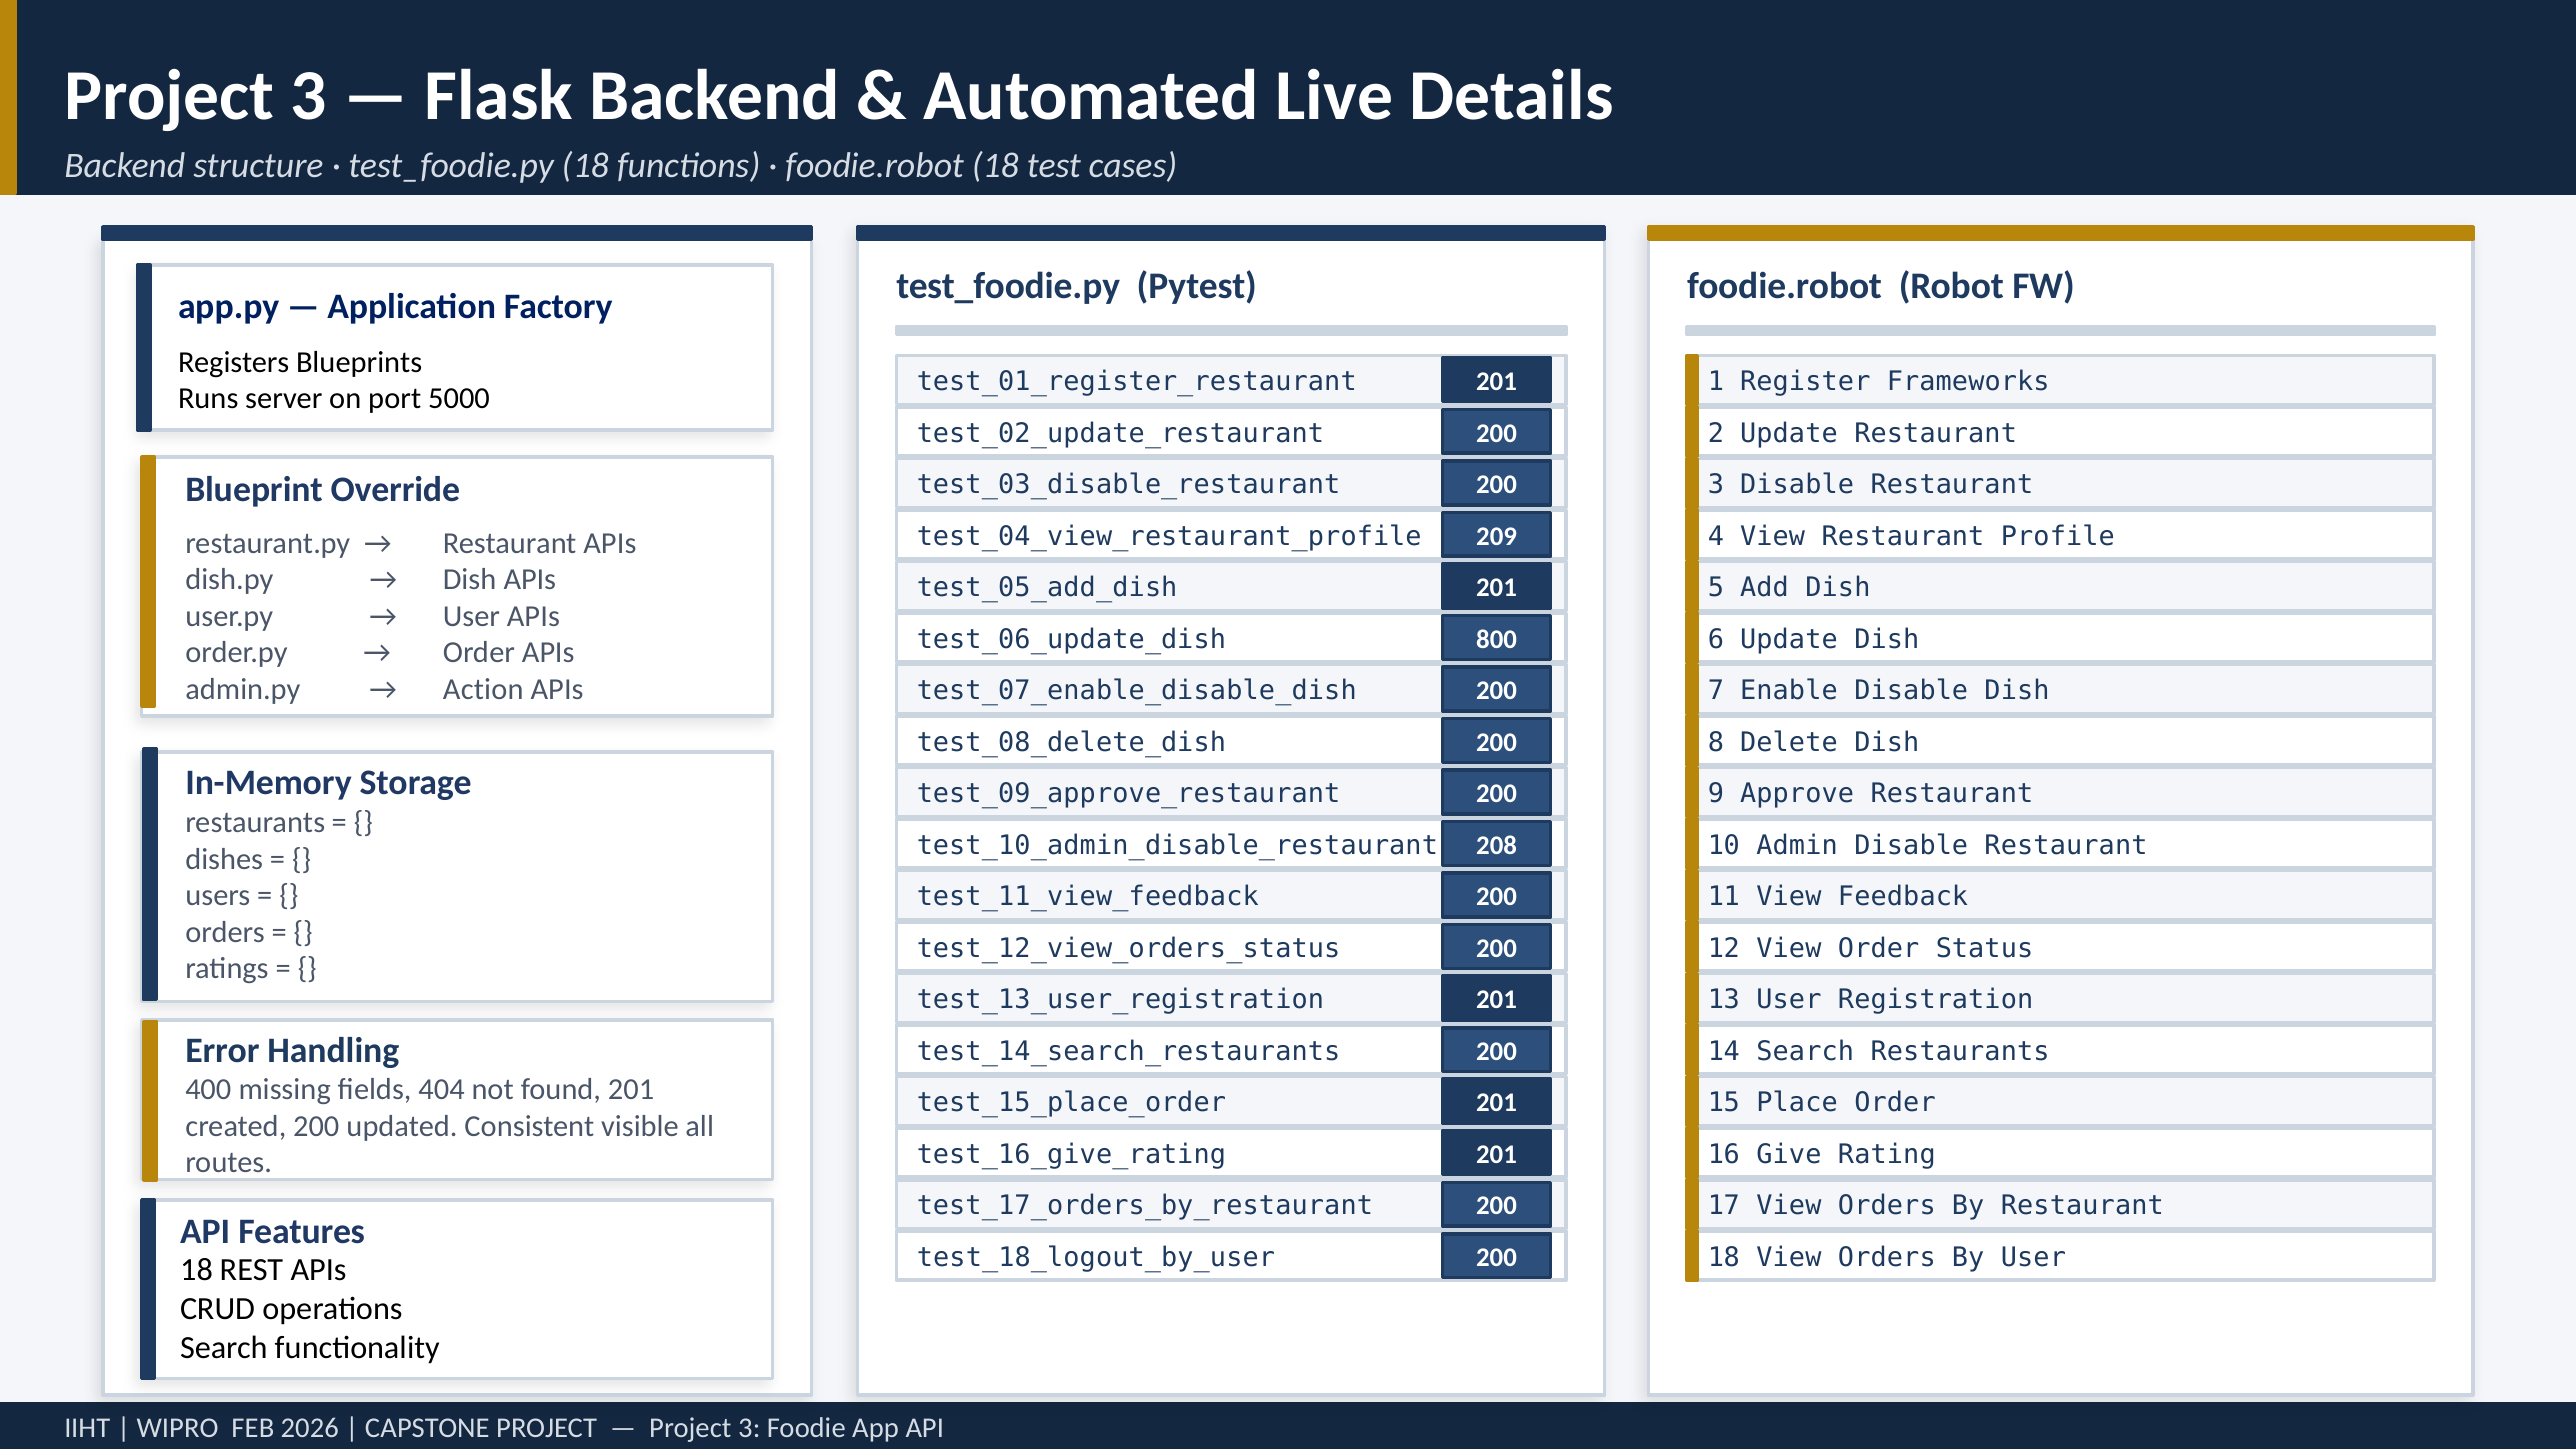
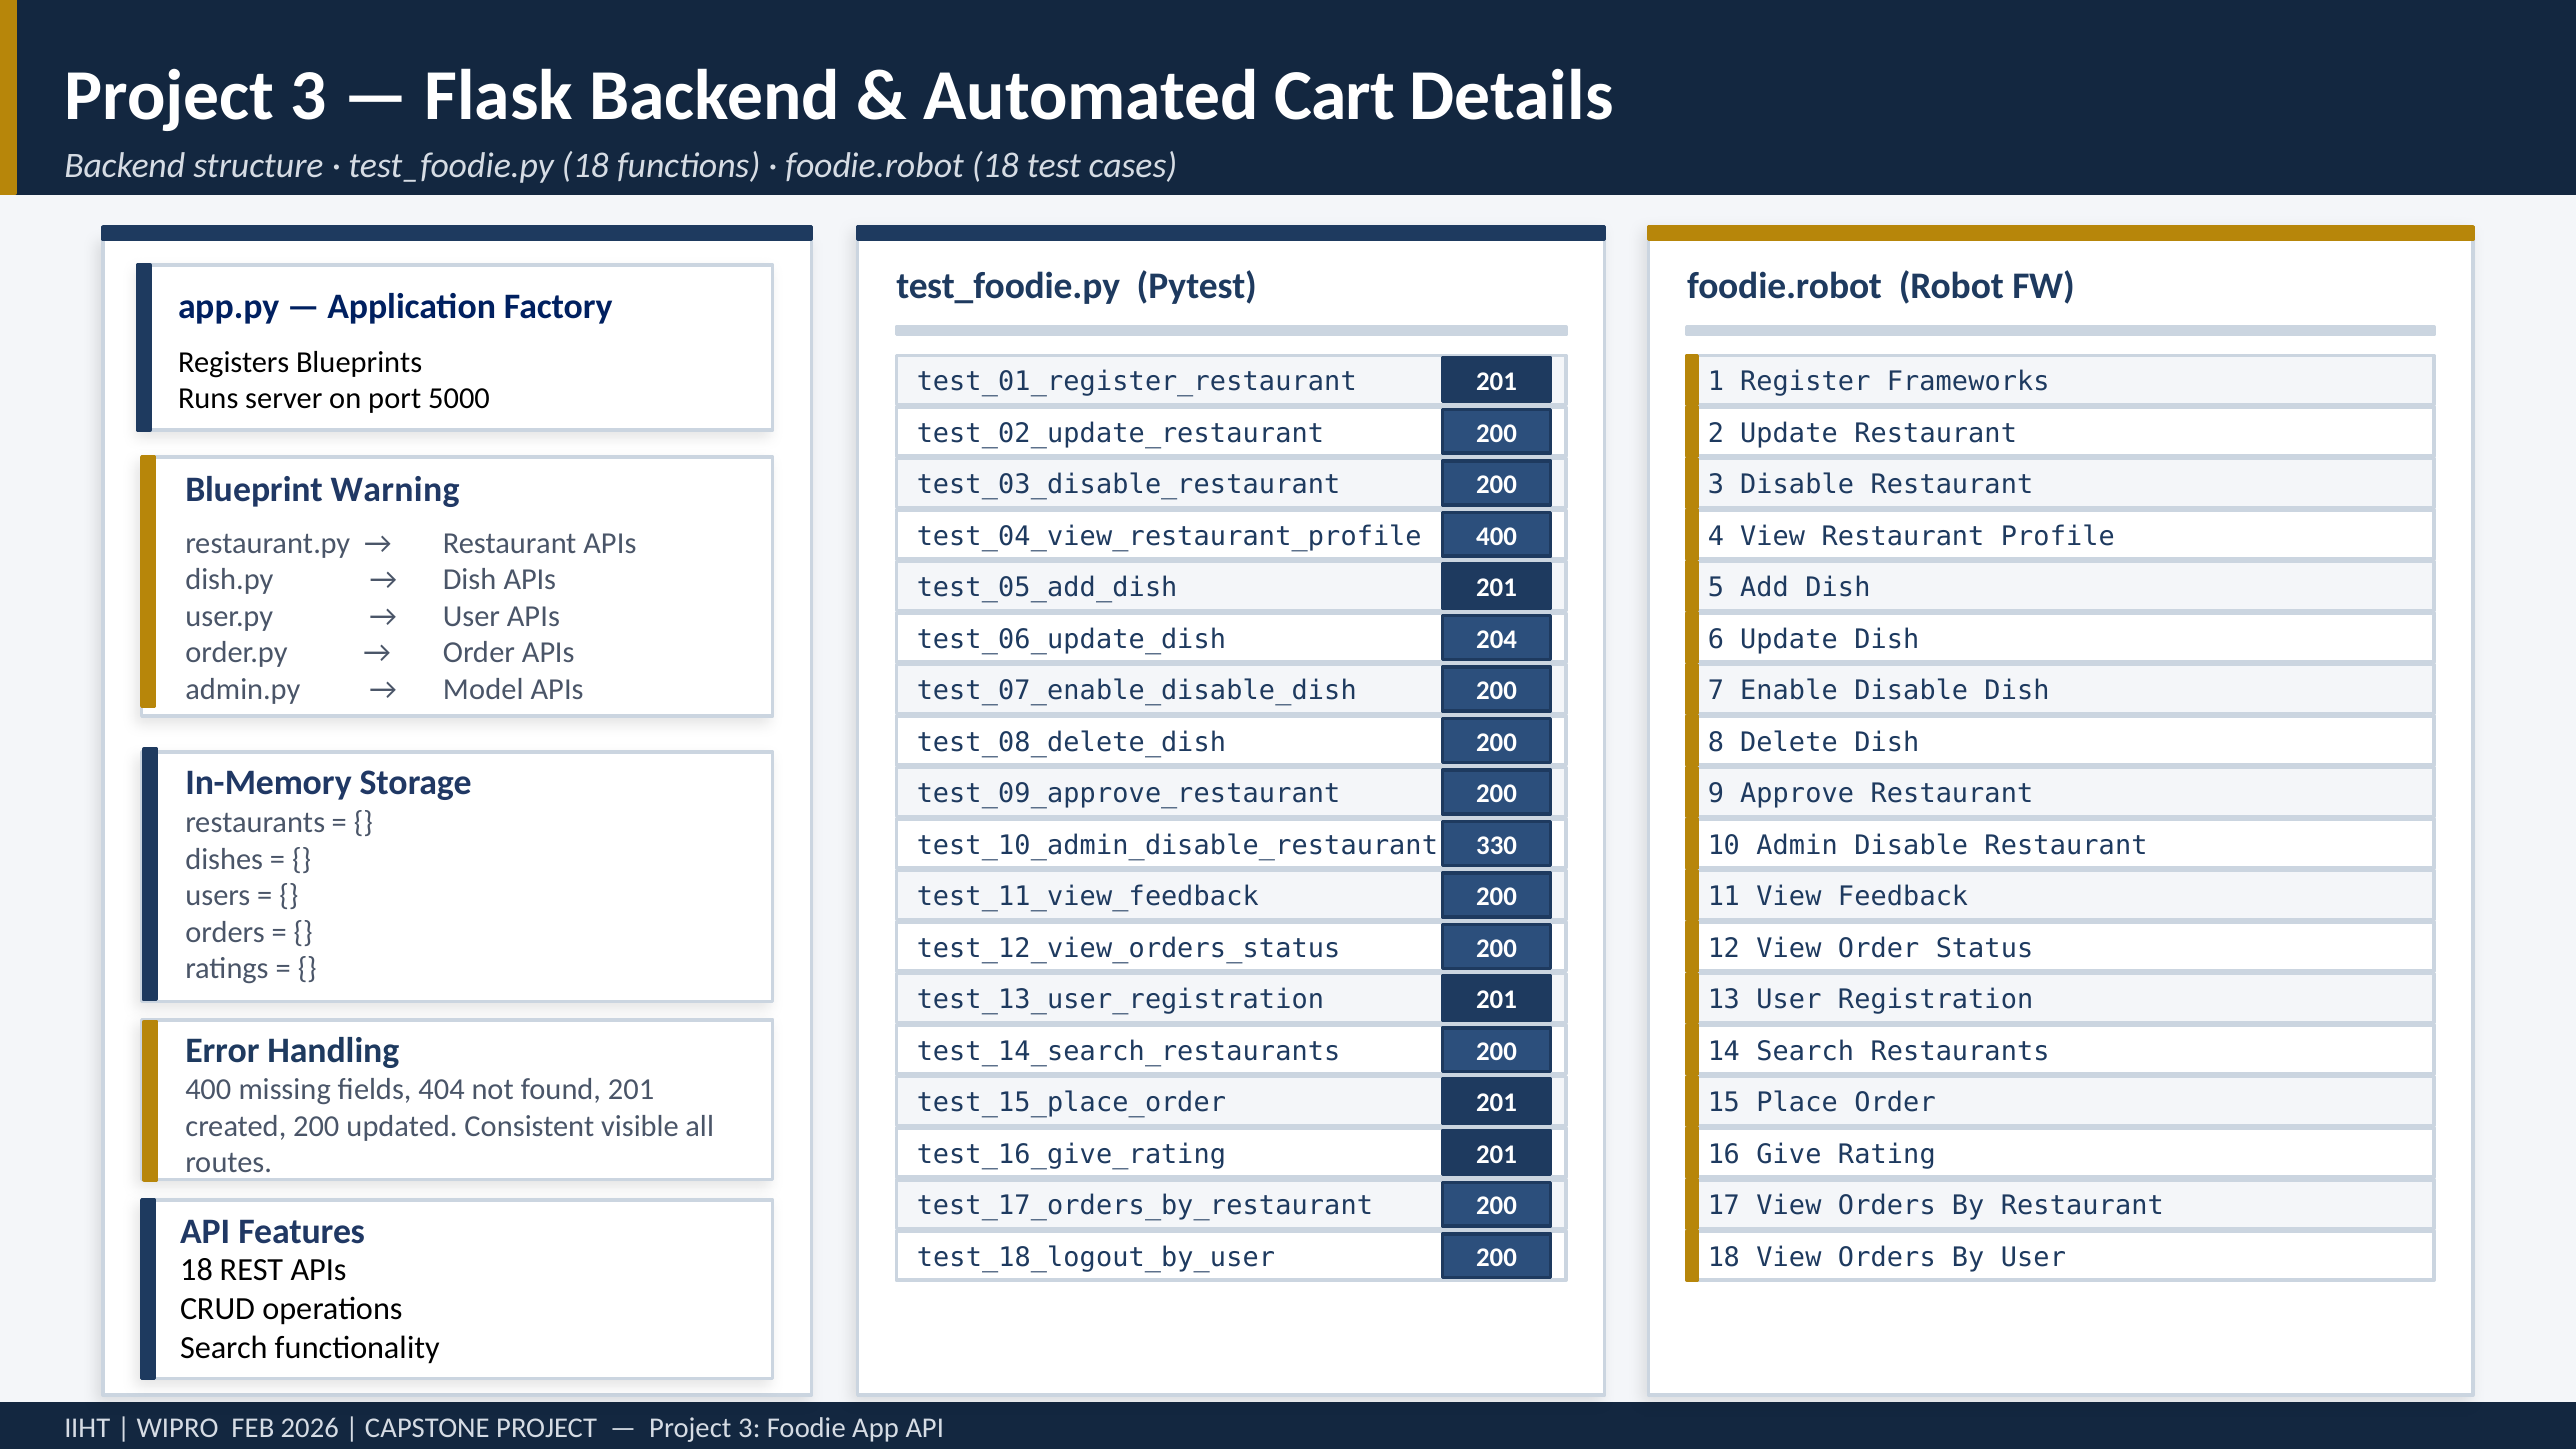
Live: Live -> Cart (1335, 96)
Override: Override -> Warning (395, 489)
test_04_view_restaurant_profile 209: 209 -> 400 (1497, 536)
800: 800 -> 204 (1497, 639)
Action: Action -> Model (483, 689)
208: 208 -> 330 (1497, 845)
